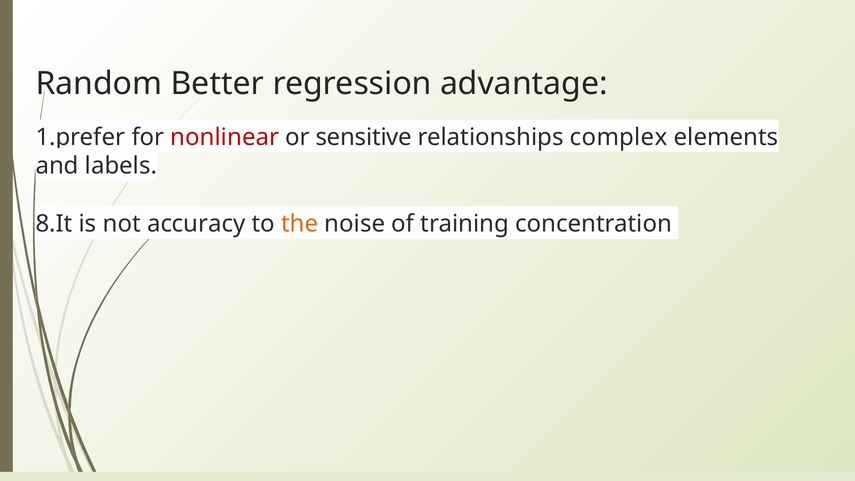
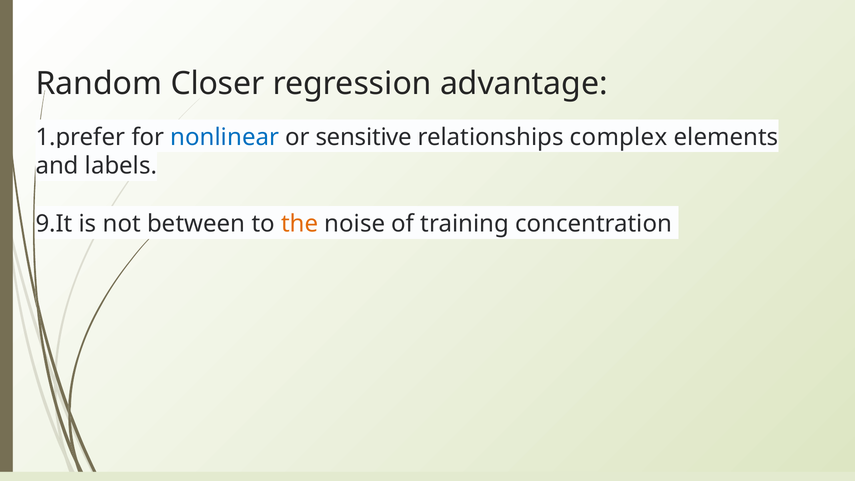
Better: Better -> Closer (217, 84)
nonlinear colour: red -> blue (225, 137)
8.It: 8.It -> 9.It (54, 224)
accuracy: accuracy -> between (196, 224)
